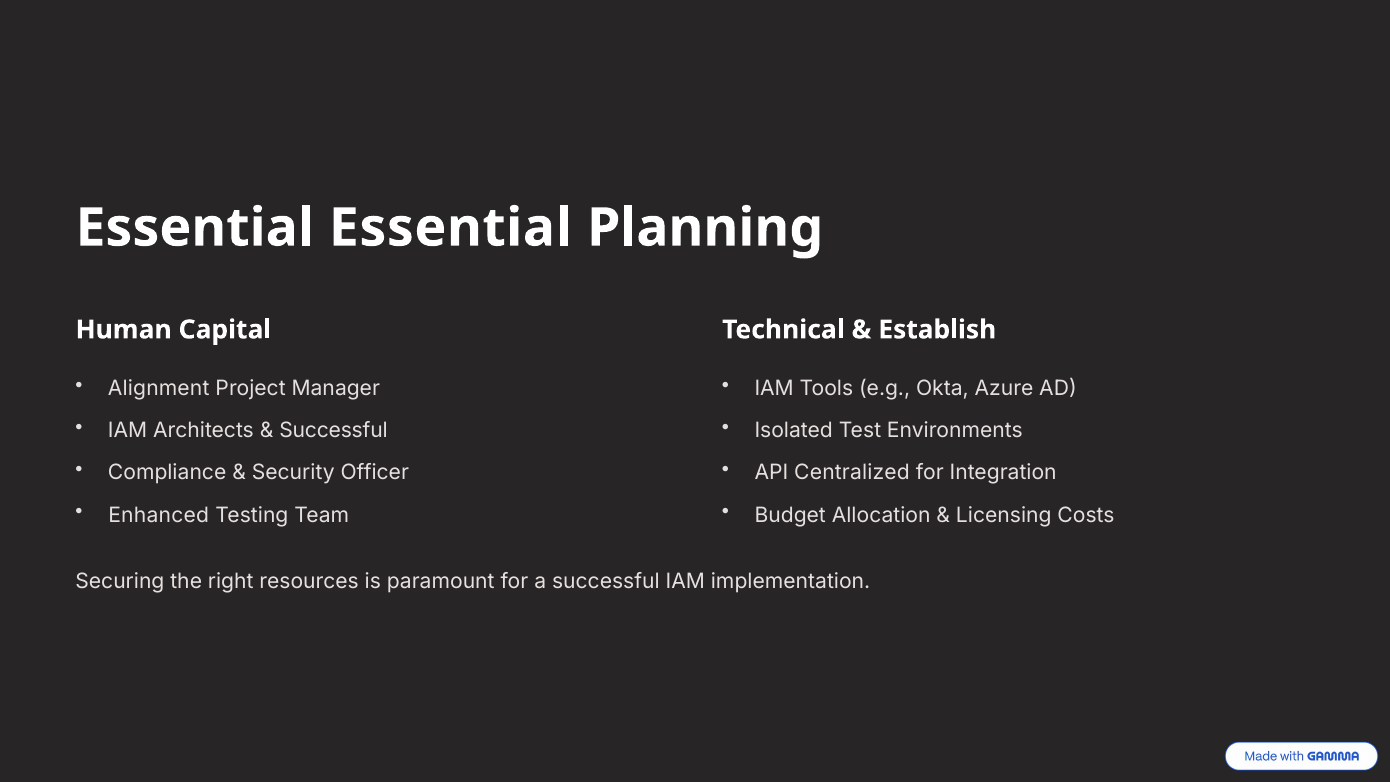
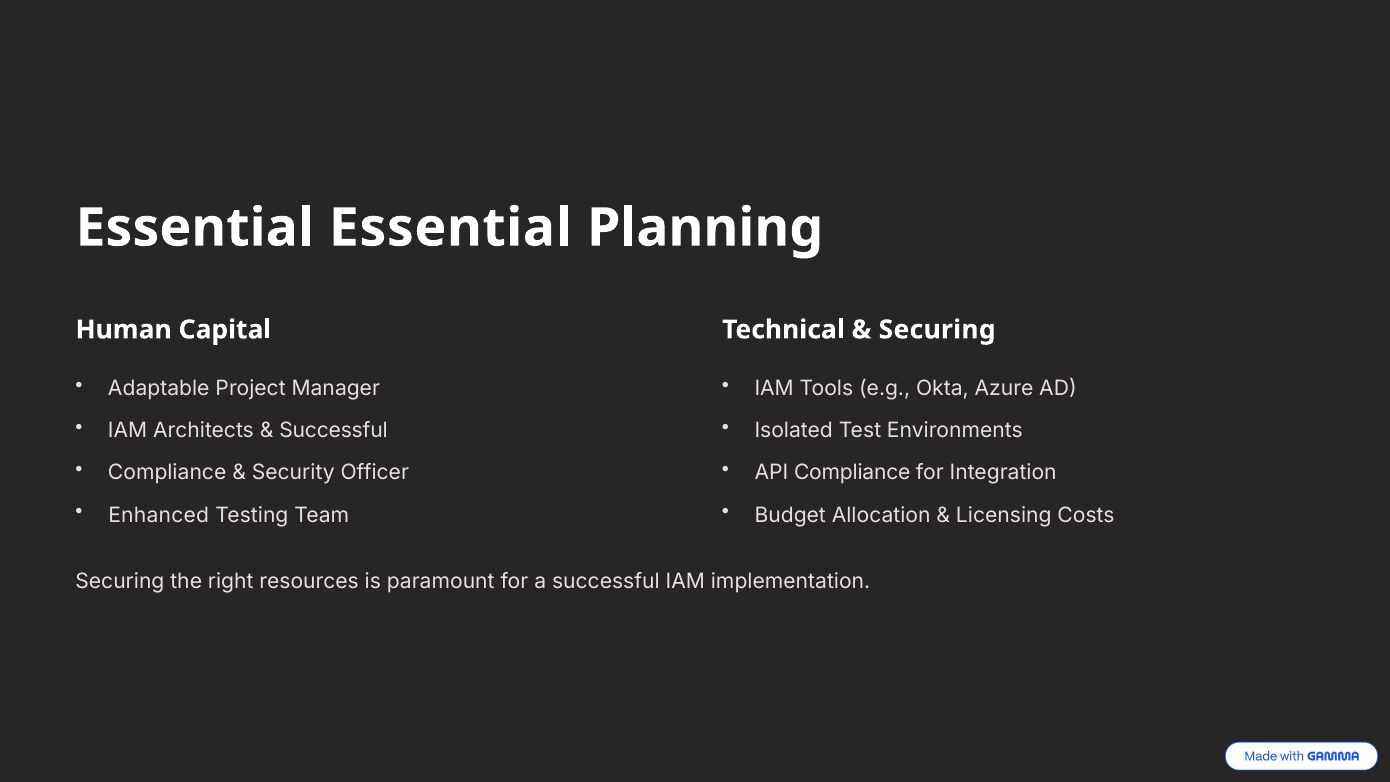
Establish: Establish -> Securing (937, 330)
Alignment: Alignment -> Adaptable (159, 389)
API Centralized: Centralized -> Compliance (852, 473)
